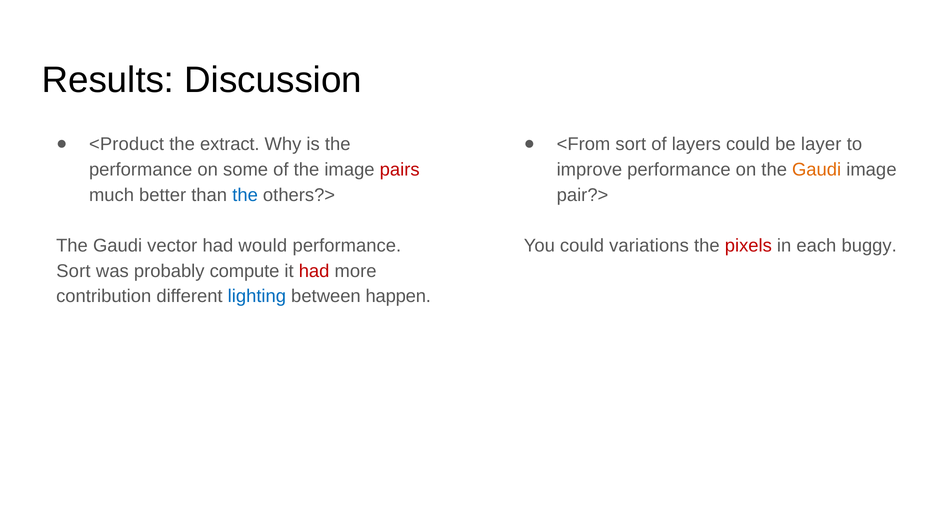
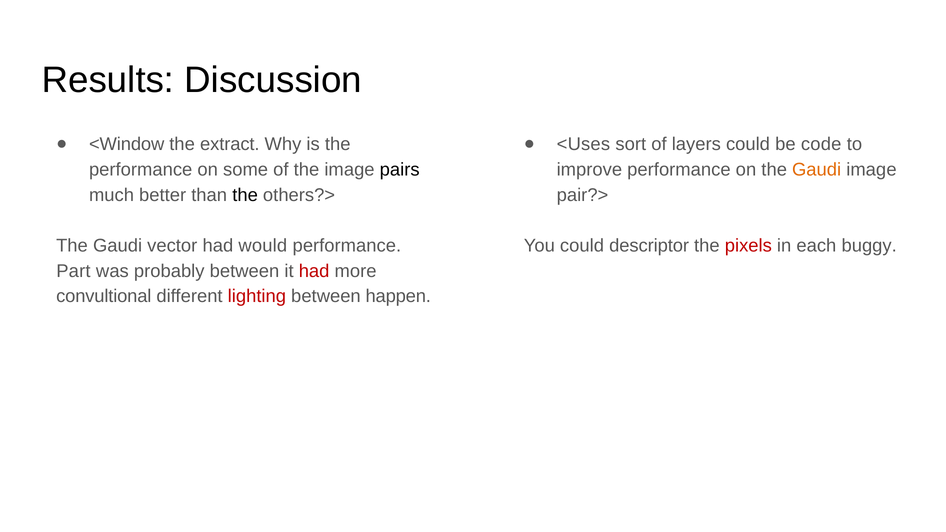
<Product: <Product -> <Window (127, 144)
<From: <From -> <Uses (583, 144)
layer: layer -> code (821, 144)
pairs colour: red -> black (400, 170)
the colour: blue -> black (245, 195)
variations: variations -> descriptor (649, 246)
Sort: Sort -> Part (73, 271)
probably compute: compute -> between (244, 271)
contribution: contribution -> convultional (104, 296)
lighting colour: blue -> red (257, 296)
